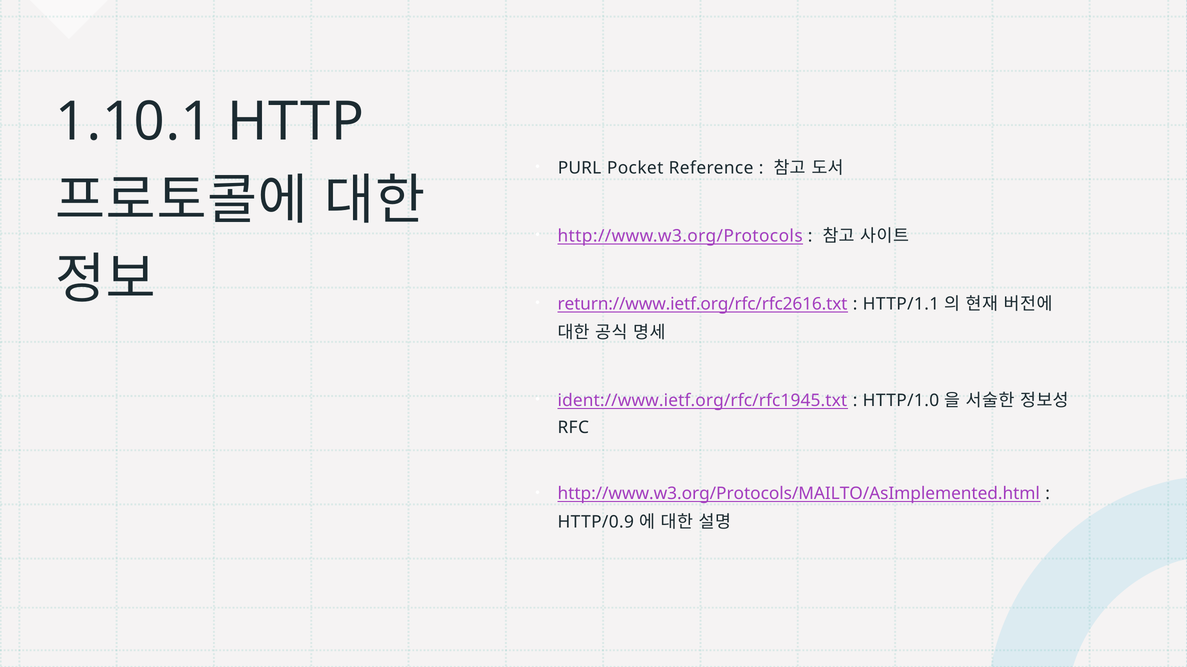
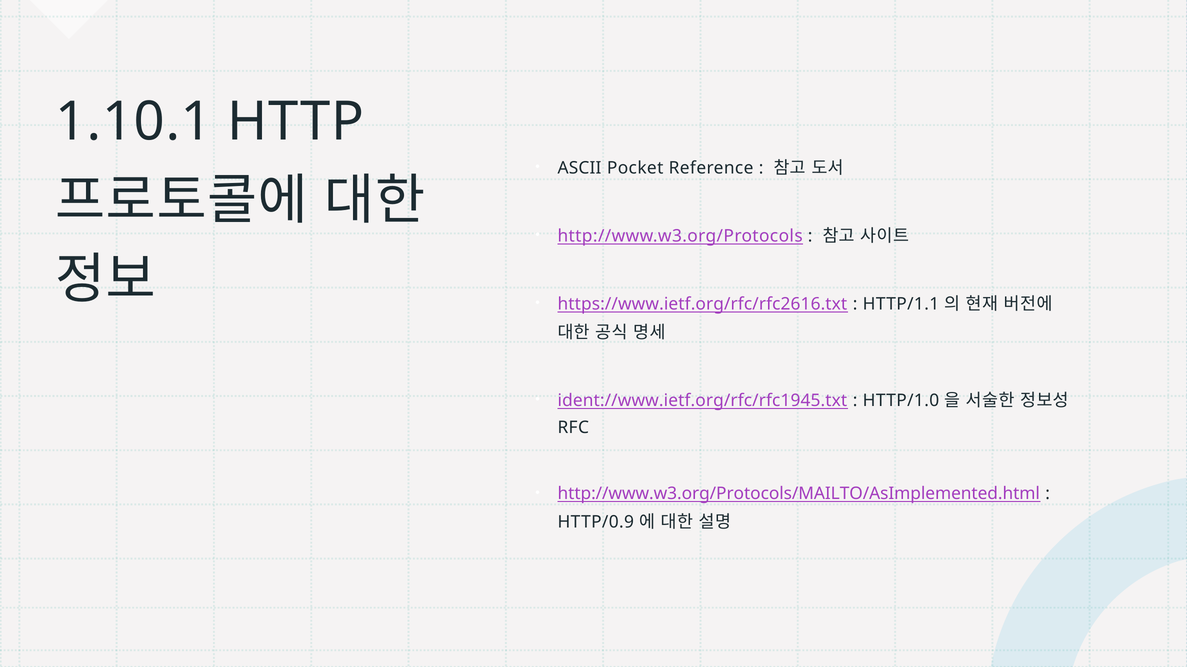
PURL: PURL -> ASCII (580, 168)
return://www.ietf.org/rfc/rfc2616.txt: return://www.ietf.org/rfc/rfc2616.txt -> https://www.ietf.org/rfc/rfc2616.txt (702, 304)
